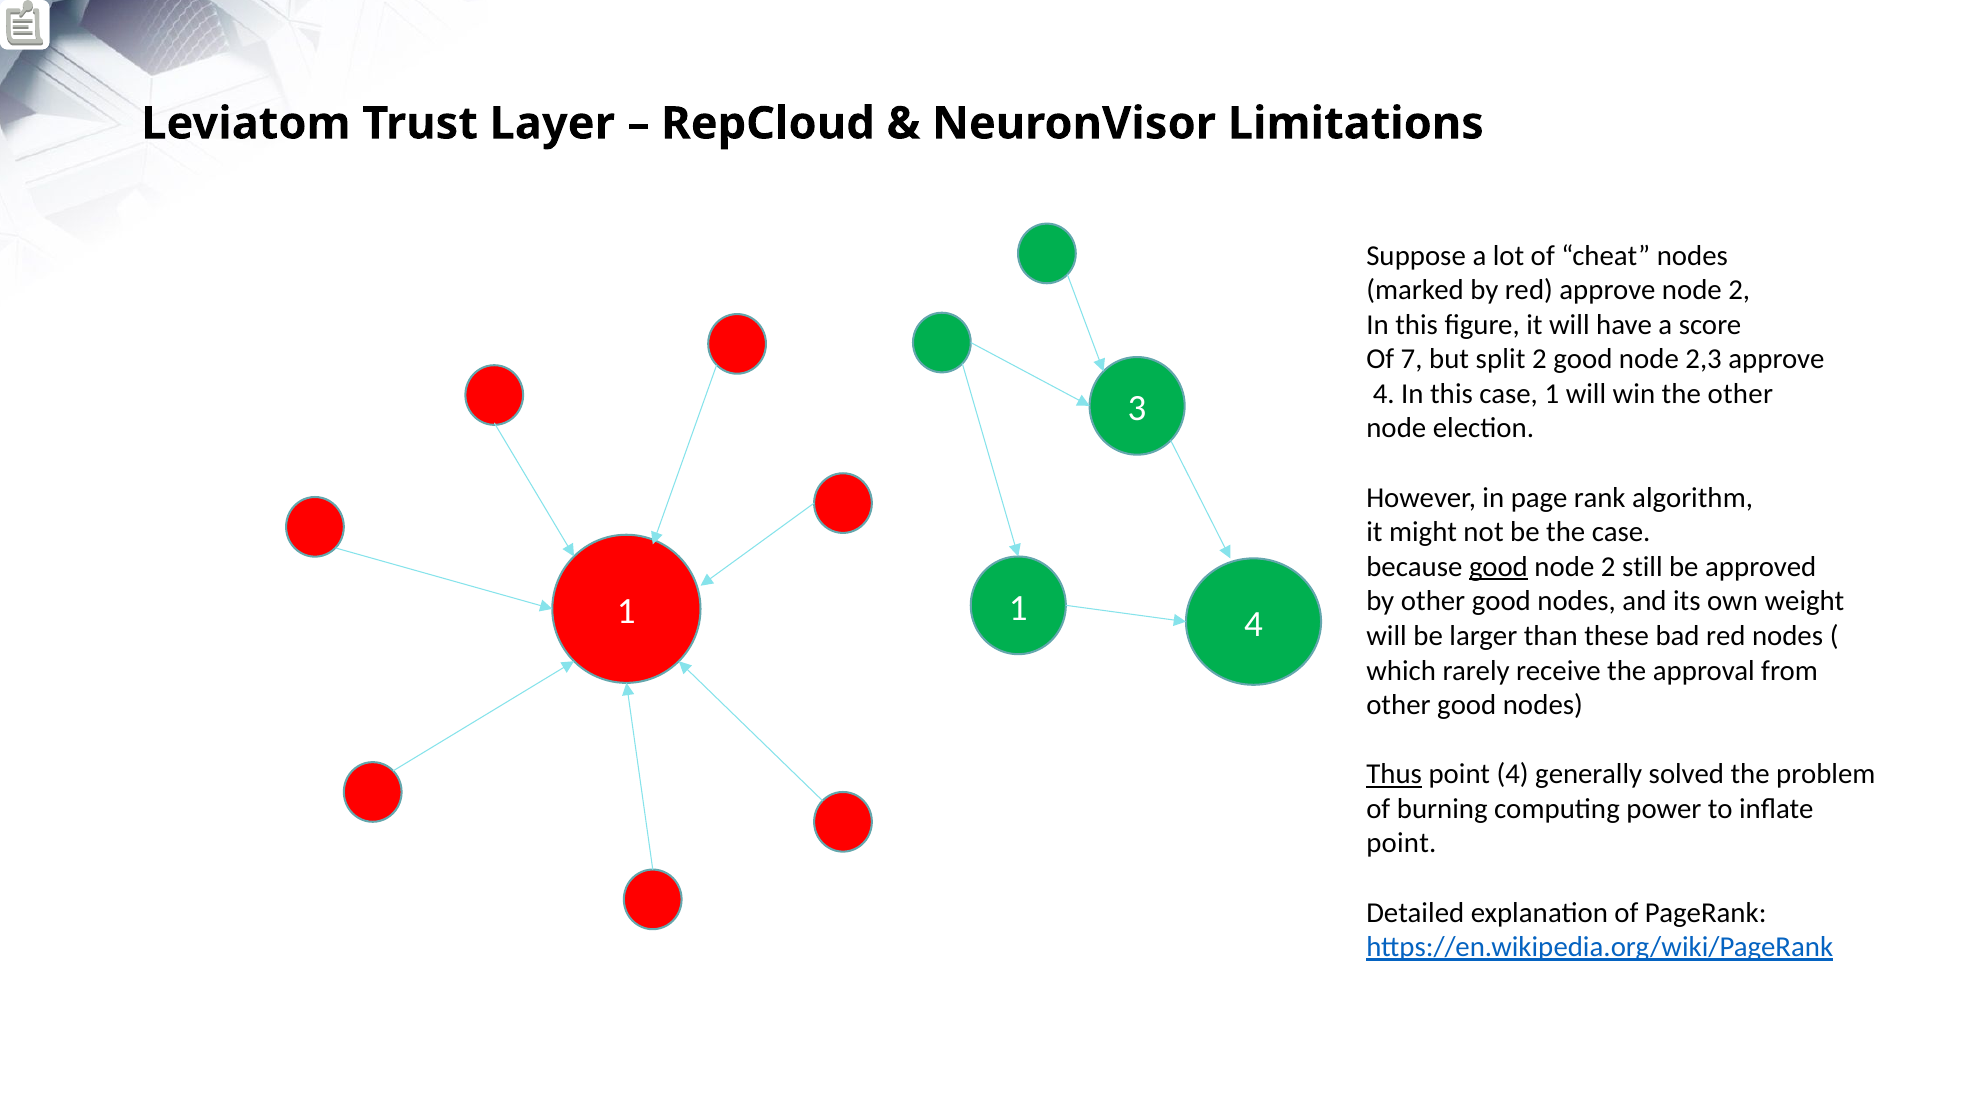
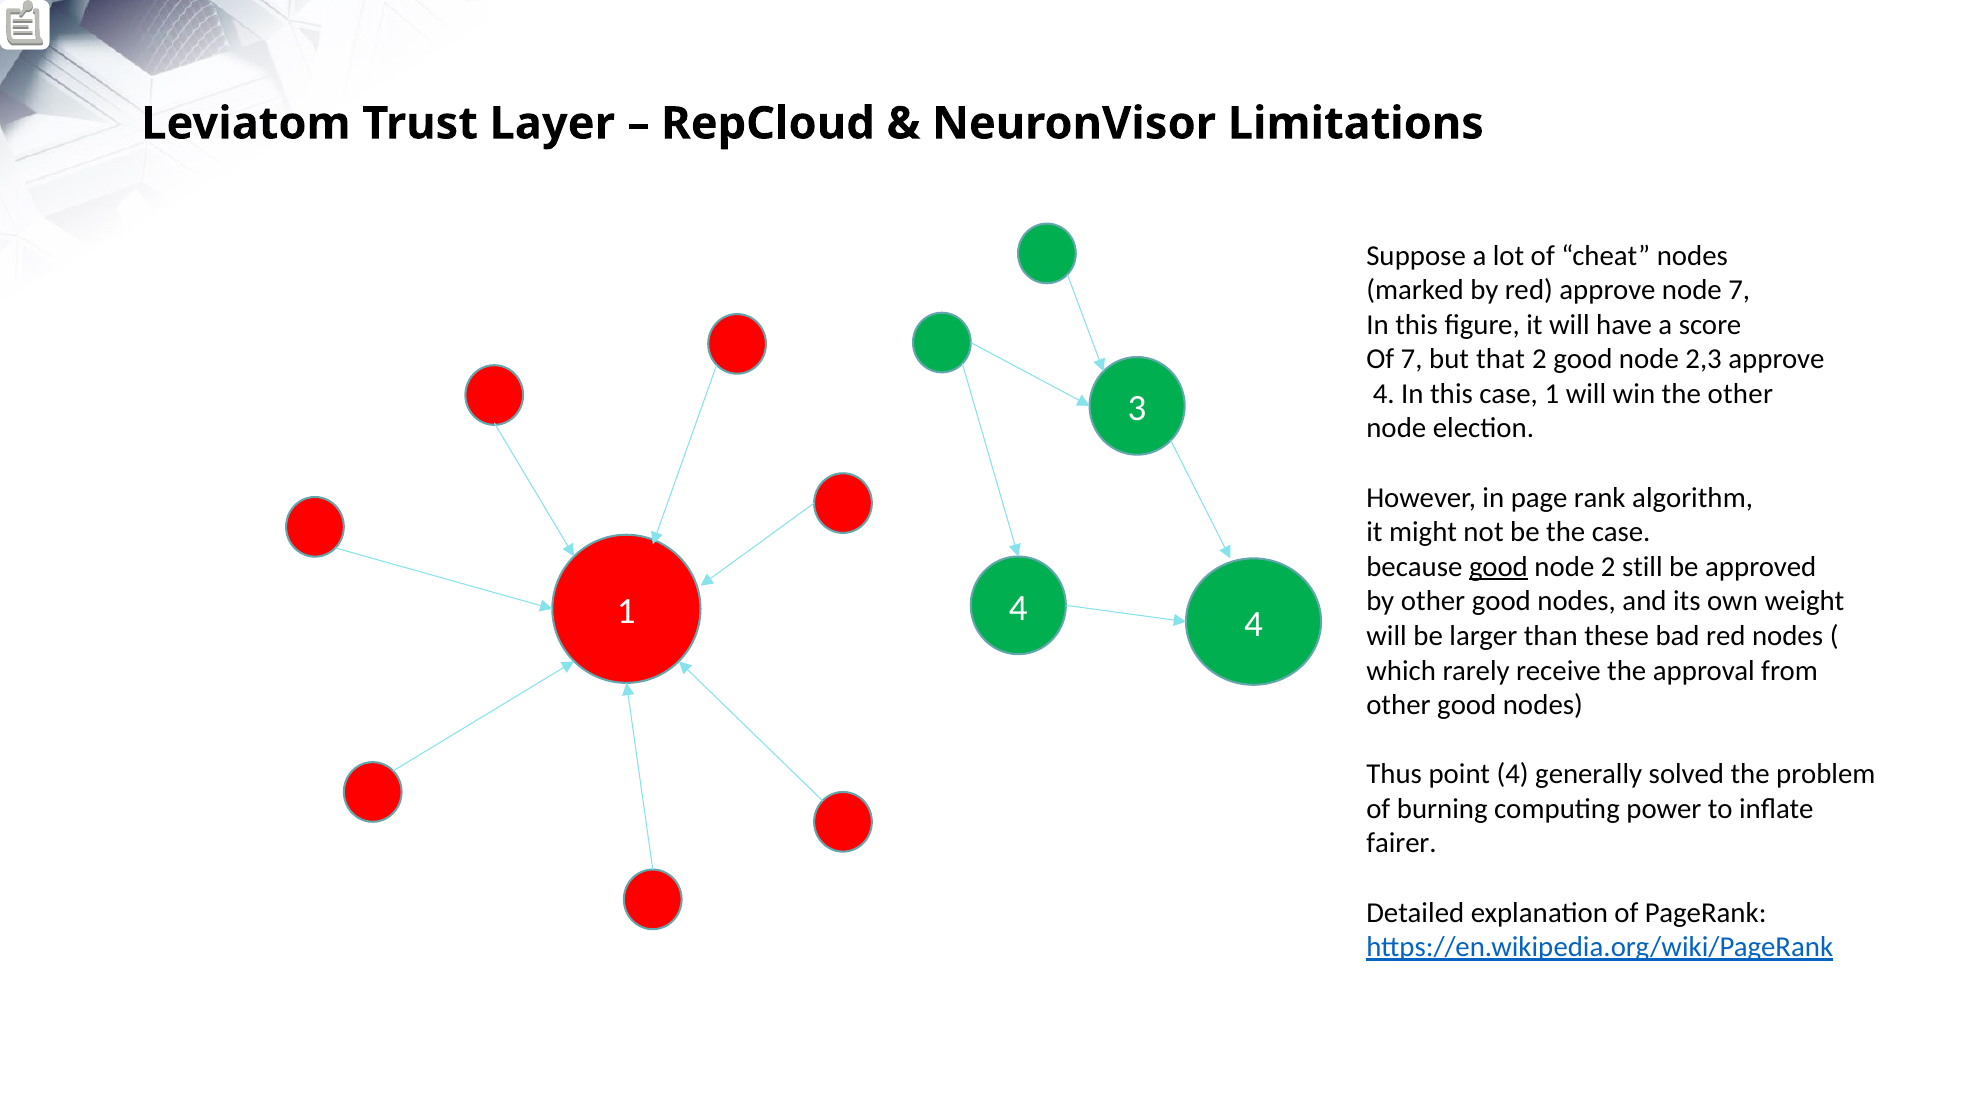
approve node 2: 2 -> 7 (1739, 290)
split: split -> that (1501, 359)
1 1: 1 -> 4 (1018, 608)
Thus underline: present -> none (1394, 775)
point: point -> fairer (1402, 844)
